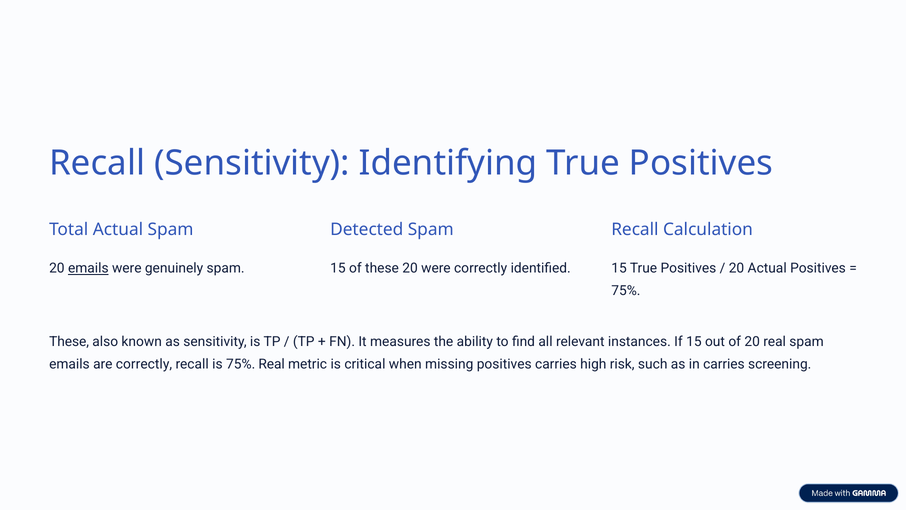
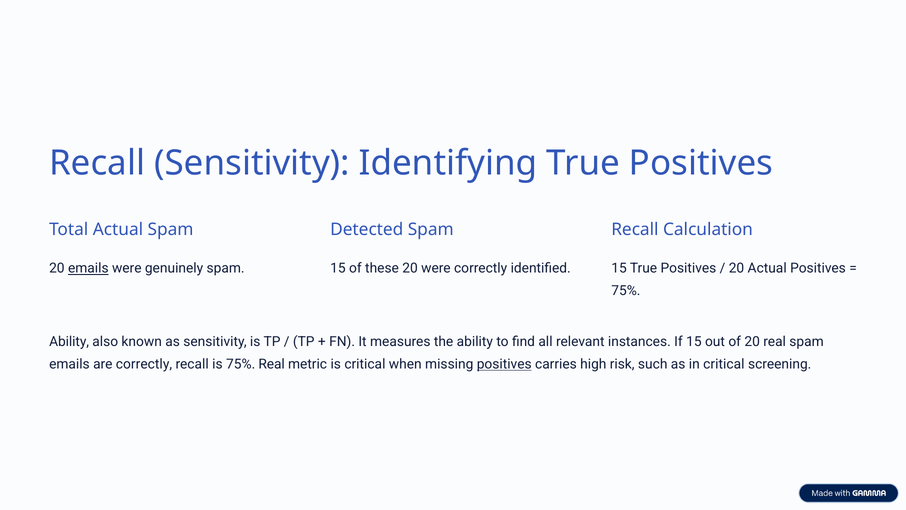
These: These -> Ability (69, 342)
positives underline: none -> present (504, 364)
in carries: carries -> critical (724, 364)
